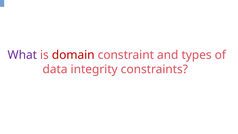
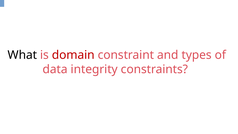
What colour: purple -> black (22, 55)
